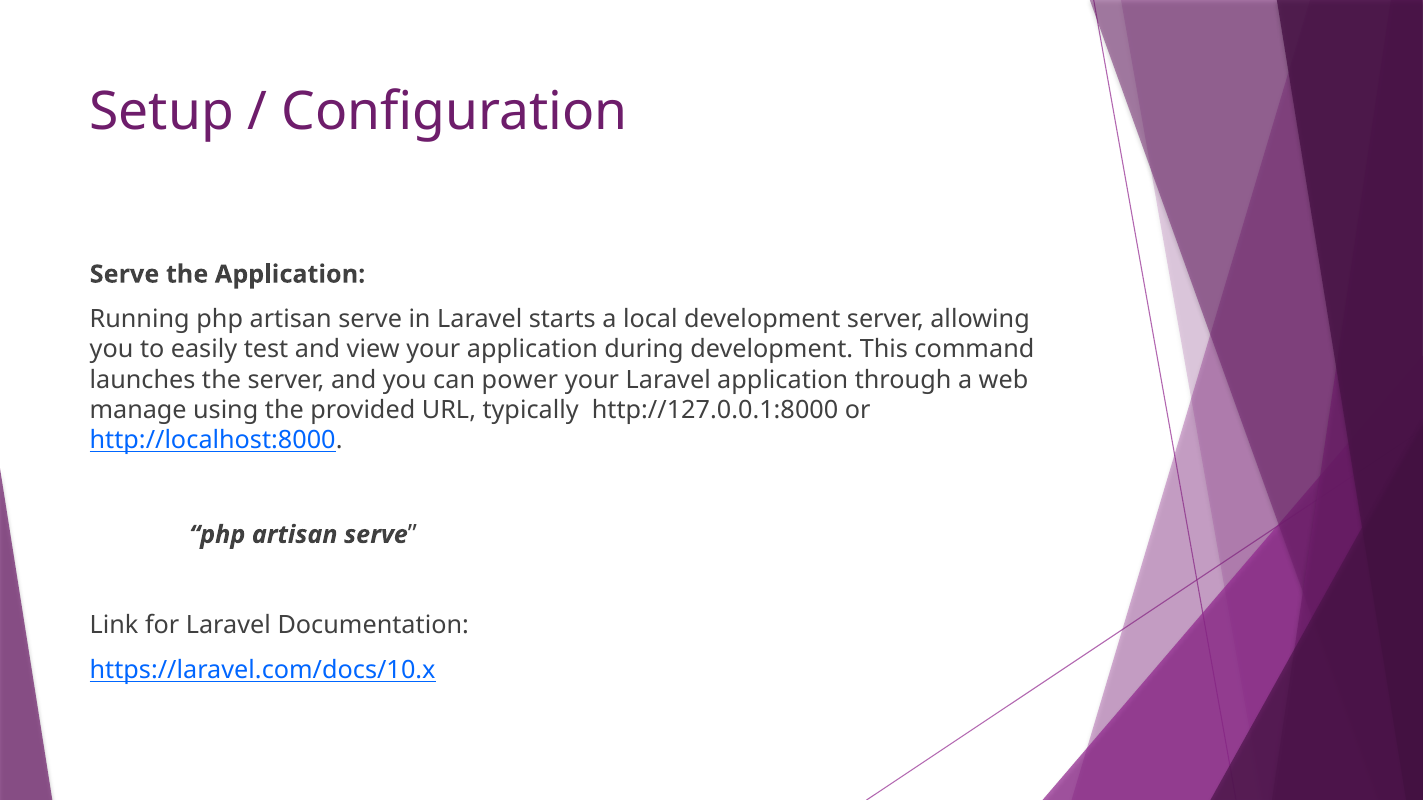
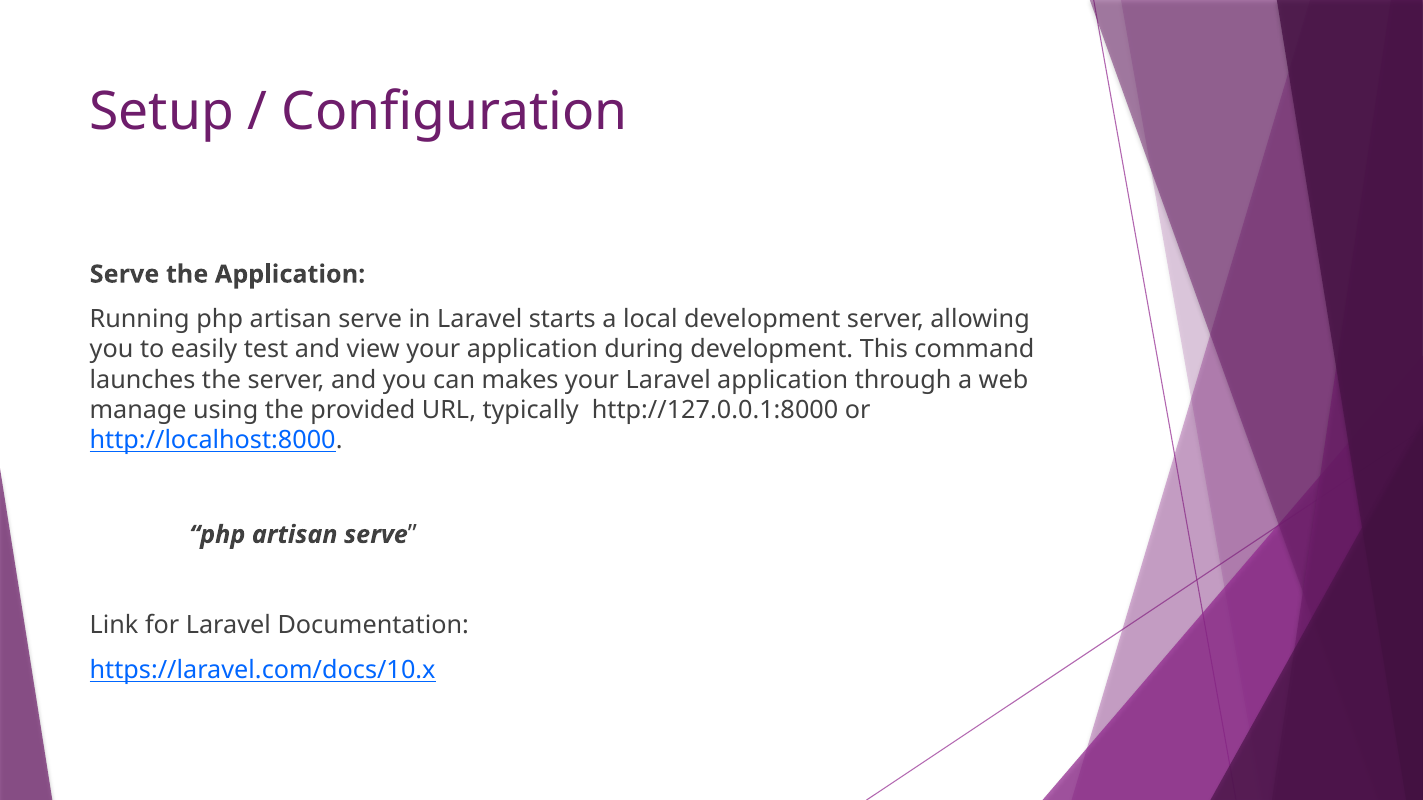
power: power -> makes (520, 380)
